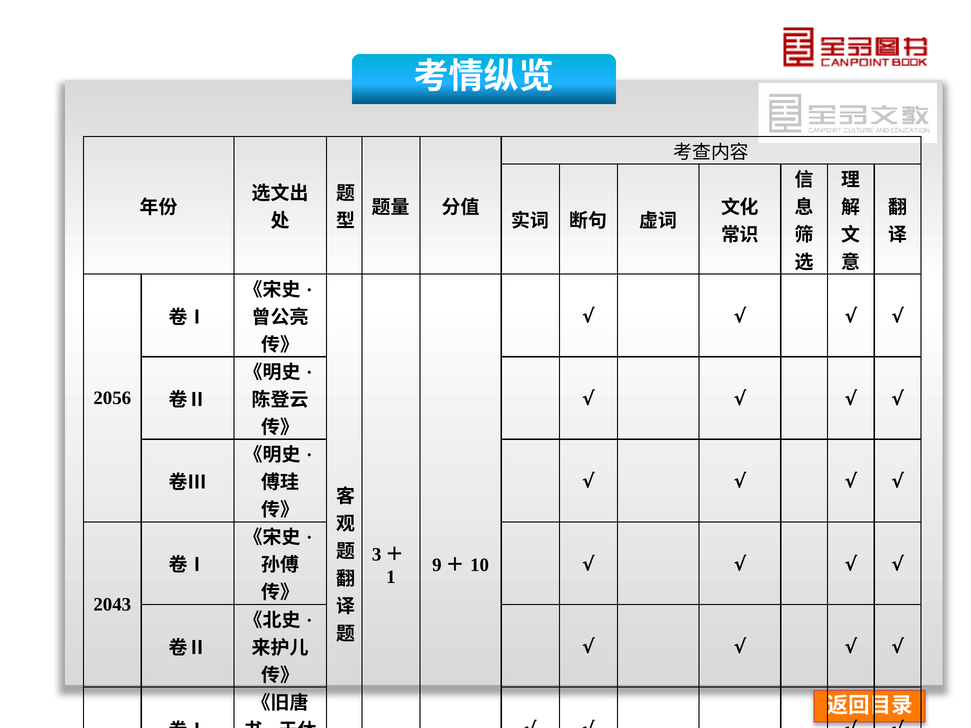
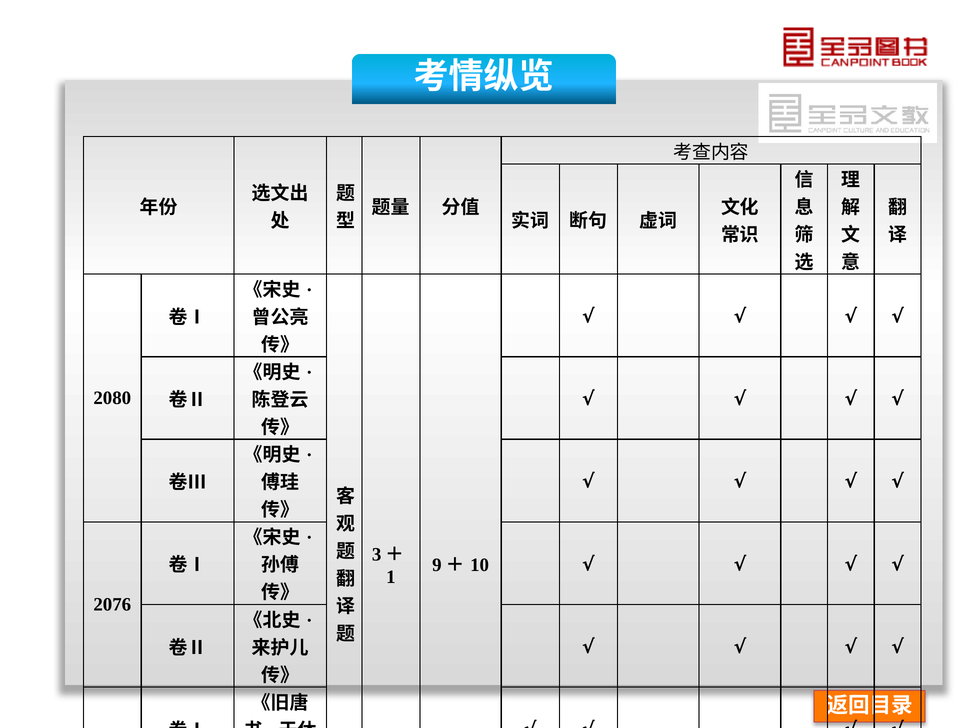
2056: 2056 -> 2080 (112, 398)
2043: 2043 -> 2076 (112, 605)
